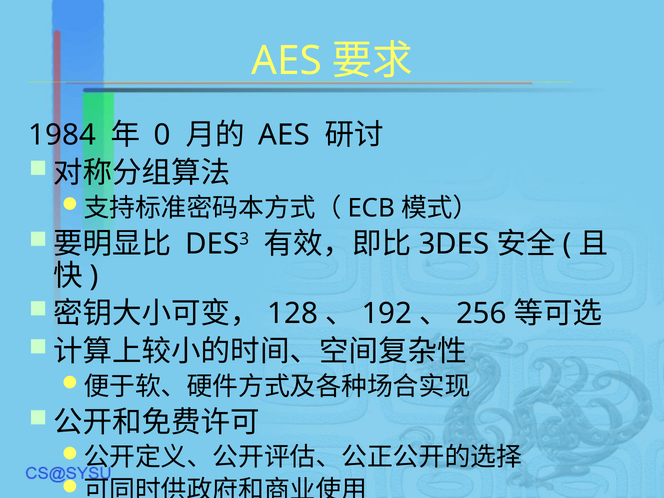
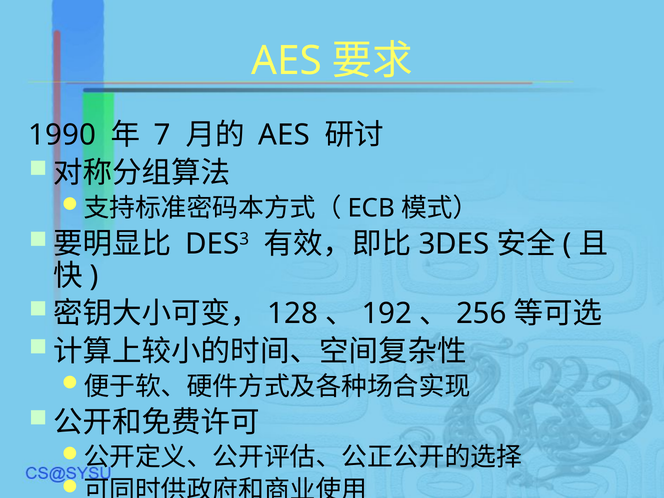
1984: 1984 -> 1990 (62, 135)
0: 0 -> 7 (162, 135)
